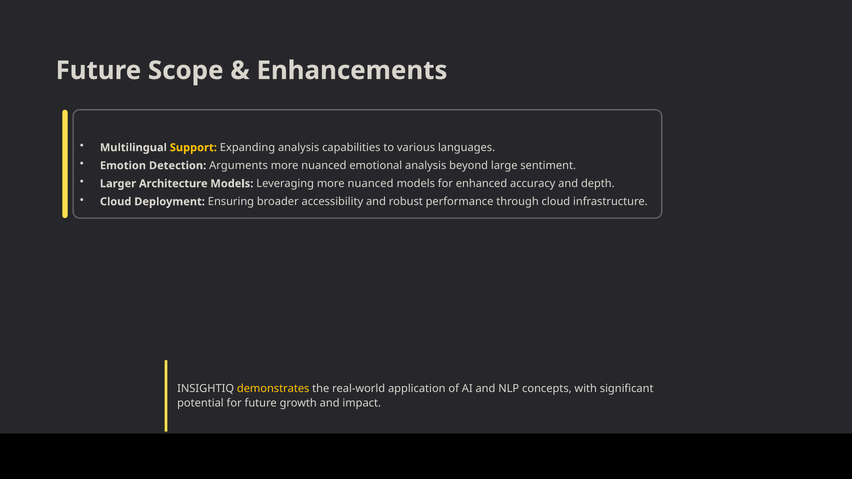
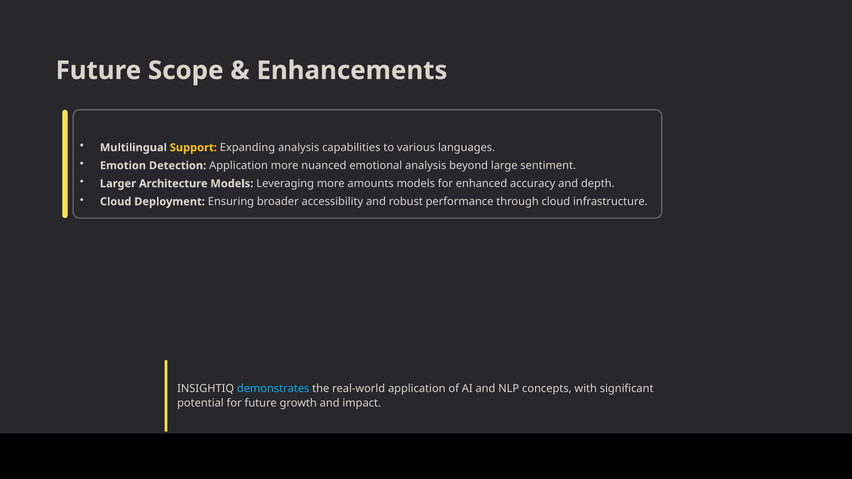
Detection Arguments: Arguments -> Application (239, 166)
Leveraging more nuanced: nuanced -> amounts (371, 184)
demonstrates colour: yellow -> light blue (273, 389)
